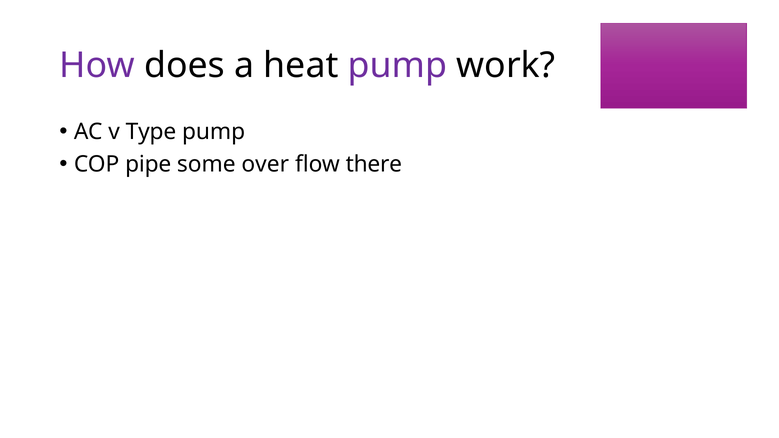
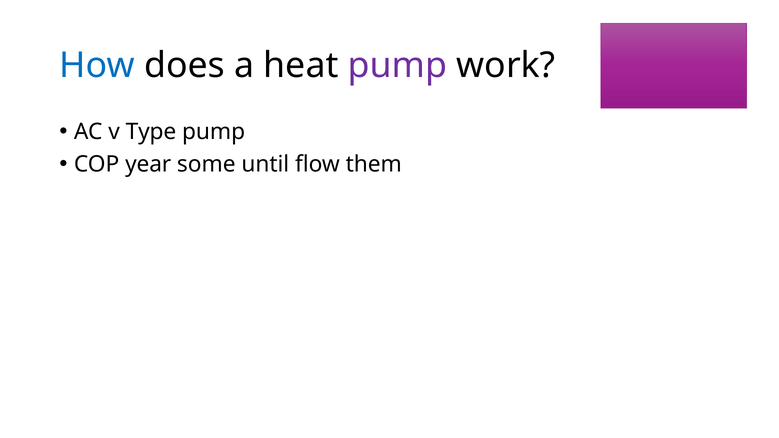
How colour: purple -> blue (97, 65)
pipe: pipe -> year (148, 164)
over: over -> until (265, 164)
there: there -> them (374, 164)
